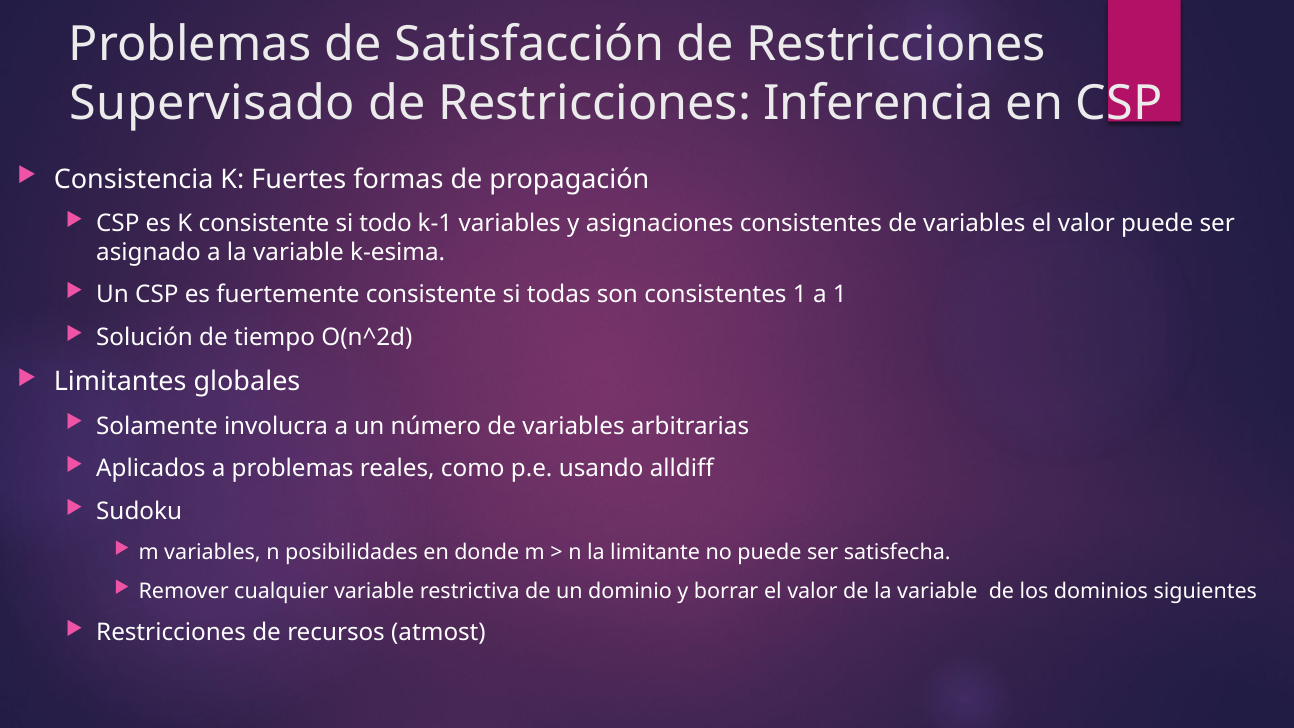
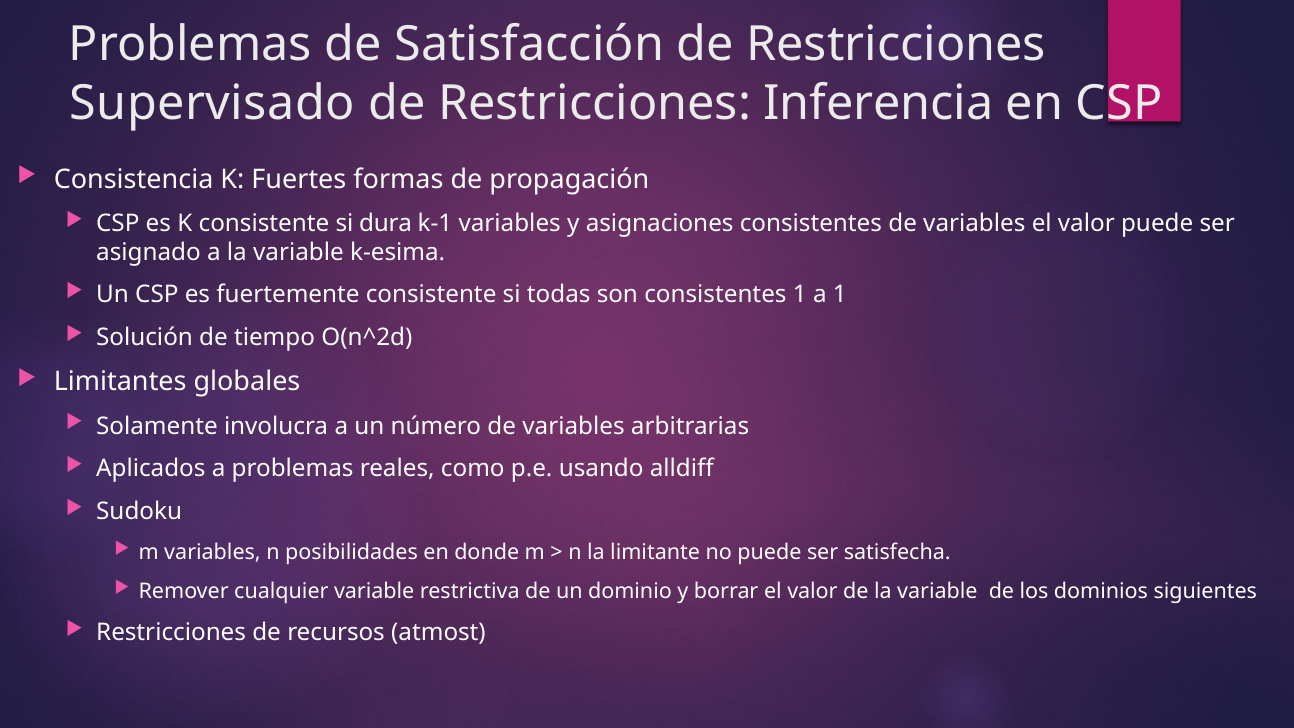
todo: todo -> dura (386, 223)
